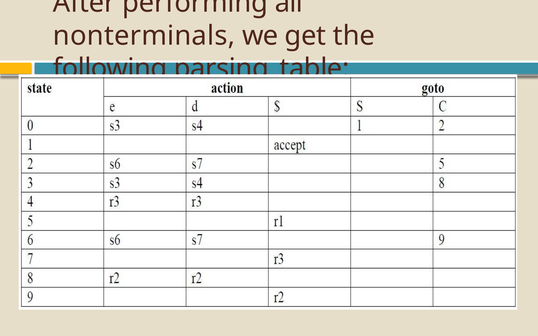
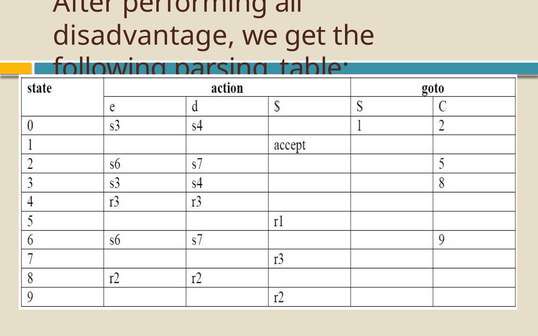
nonterminals: nonterminals -> disadvantage (144, 36)
